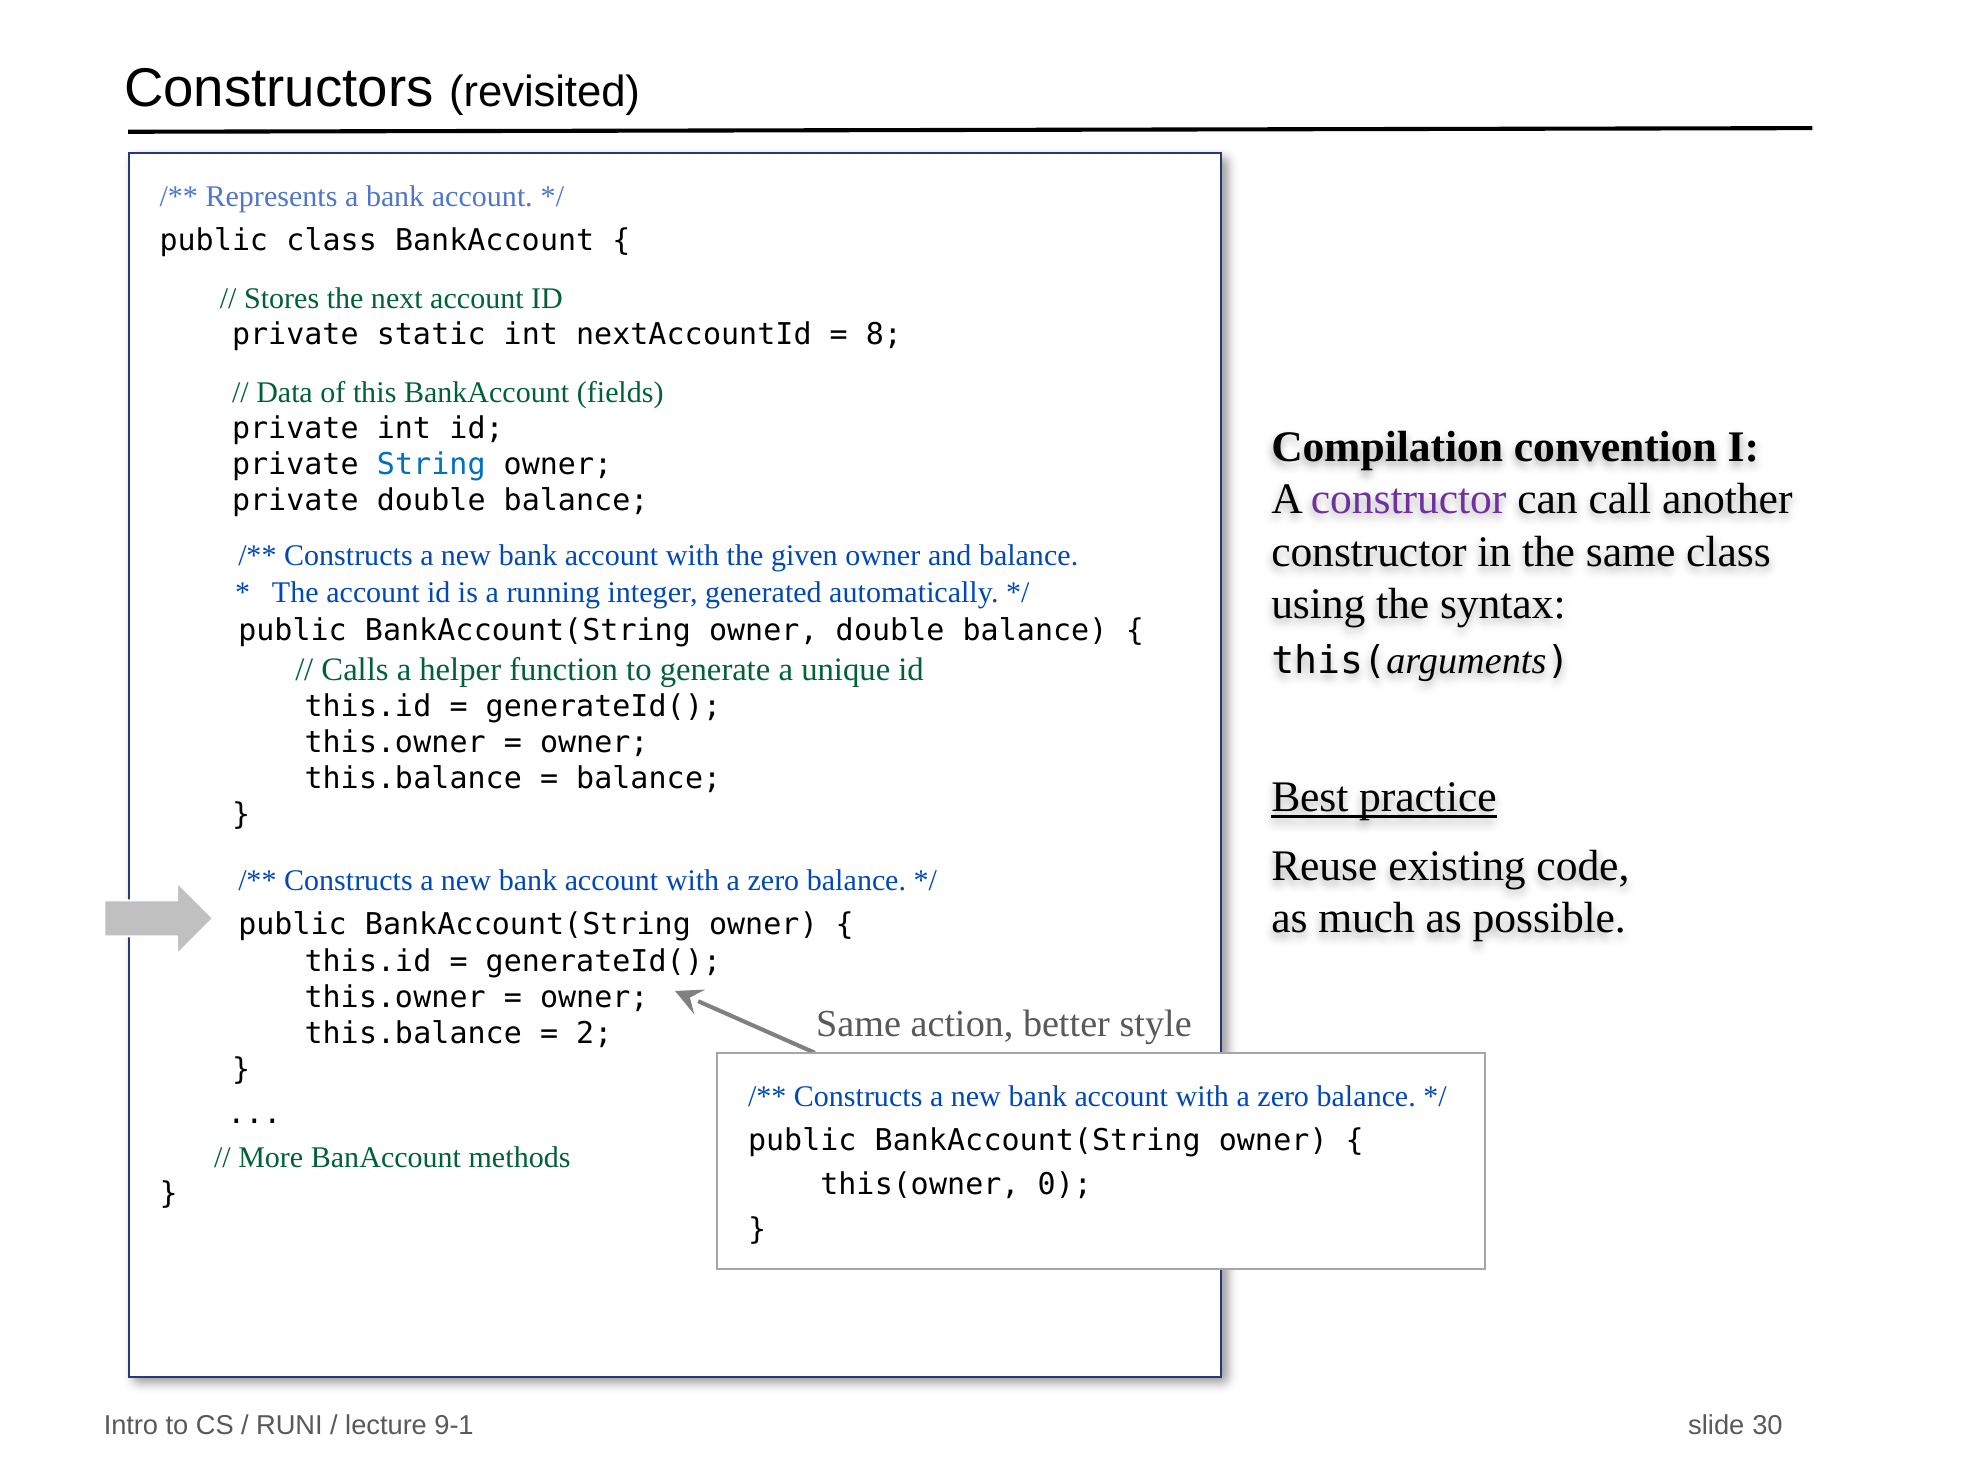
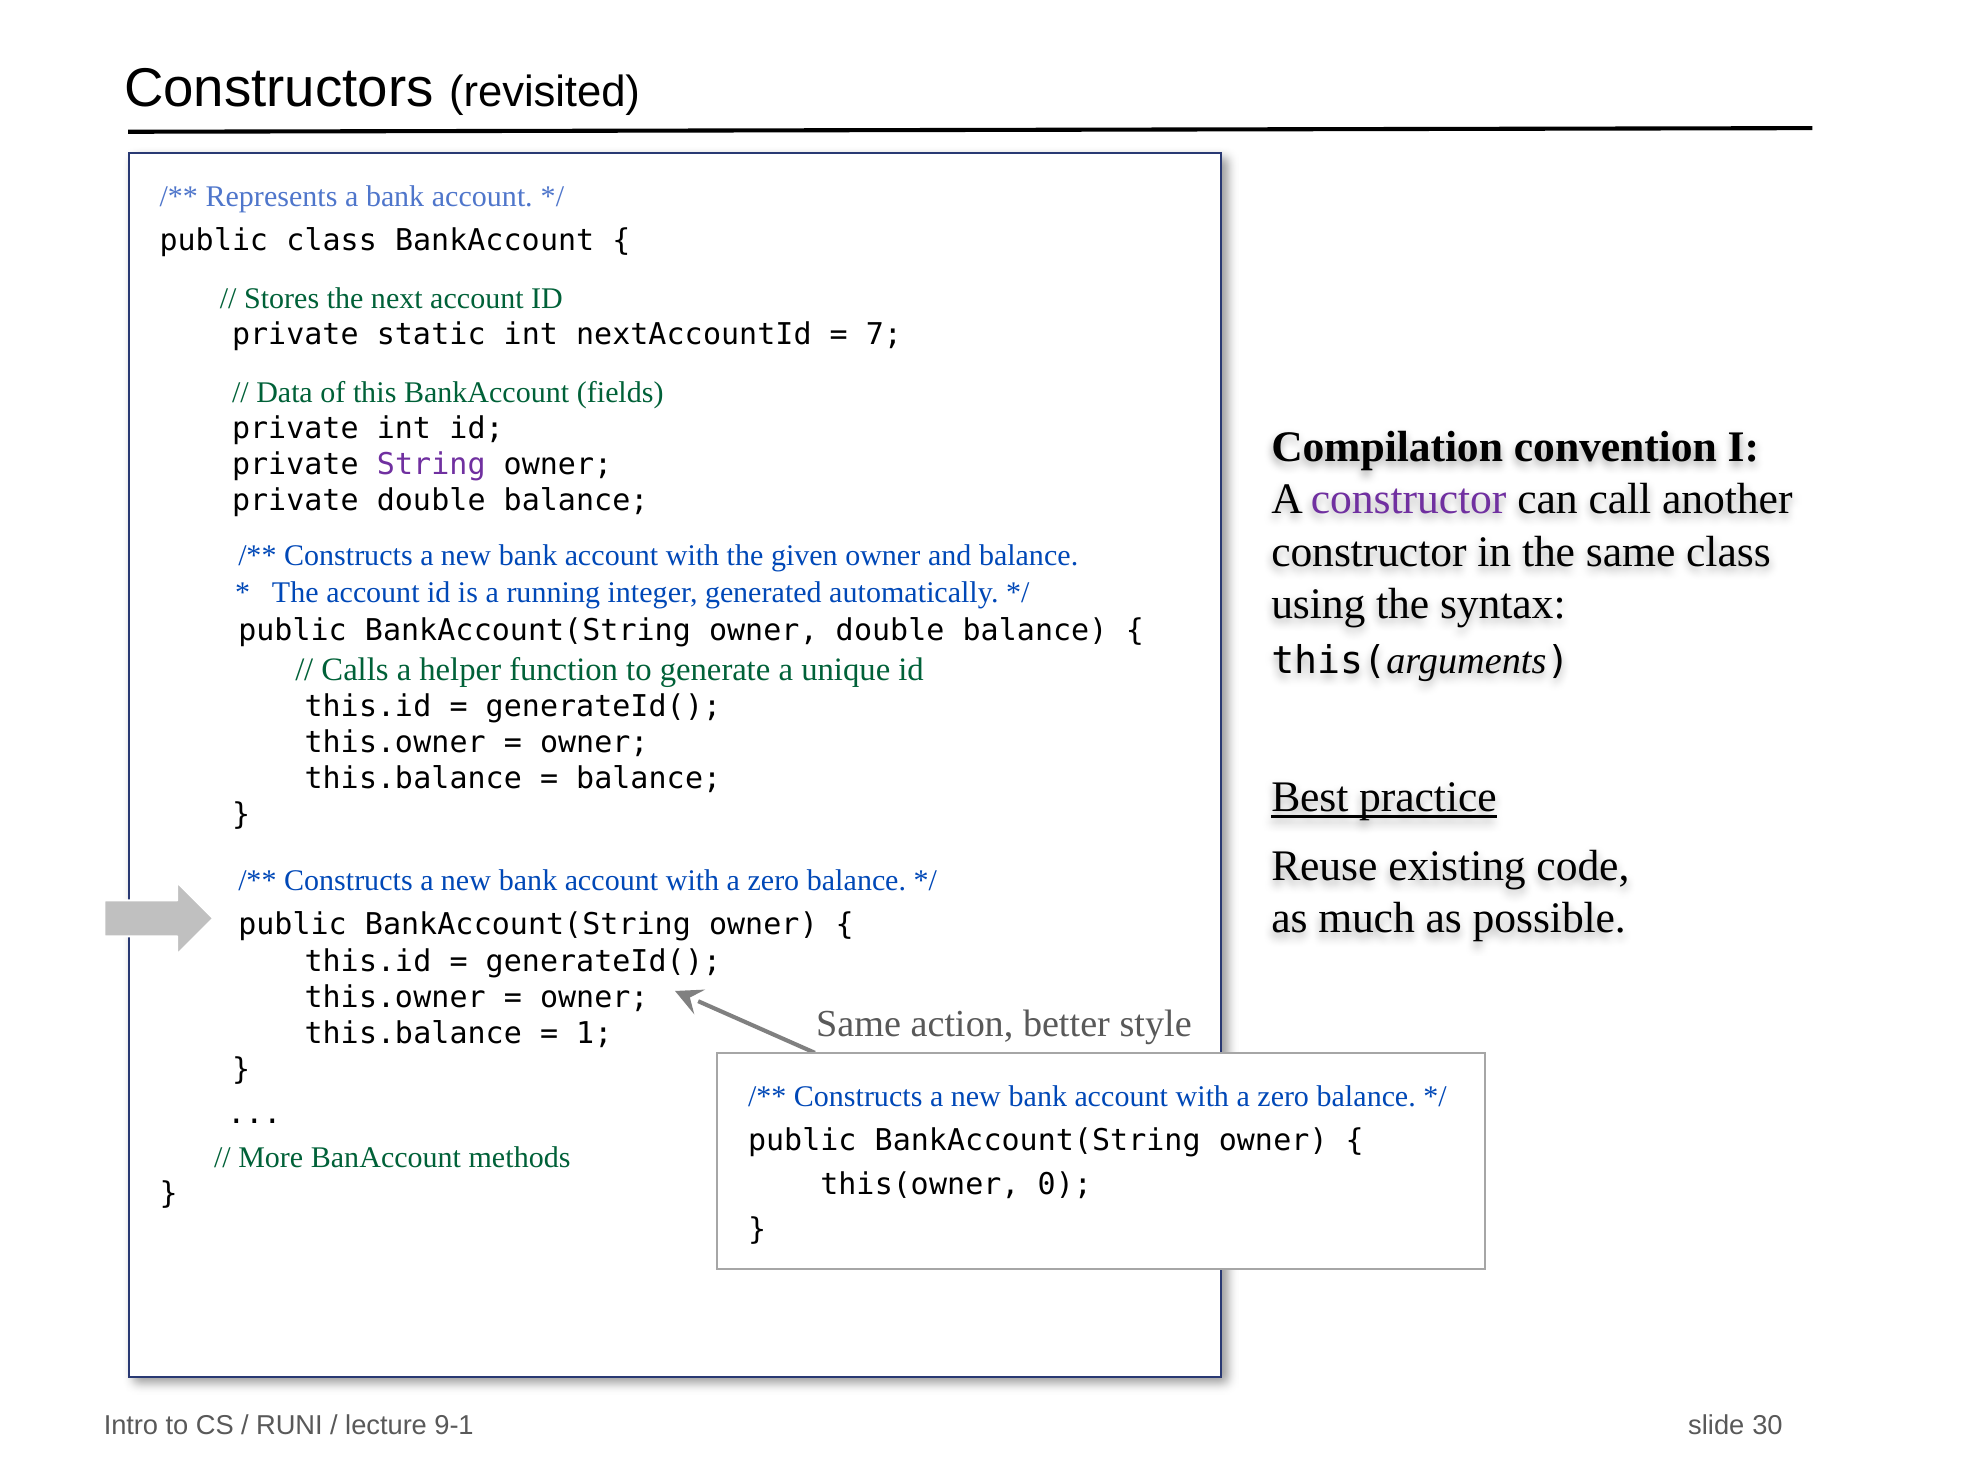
8: 8 -> 7 (884, 335)
String colour: blue -> purple (431, 465)
2: 2 -> 1 (594, 1033)
